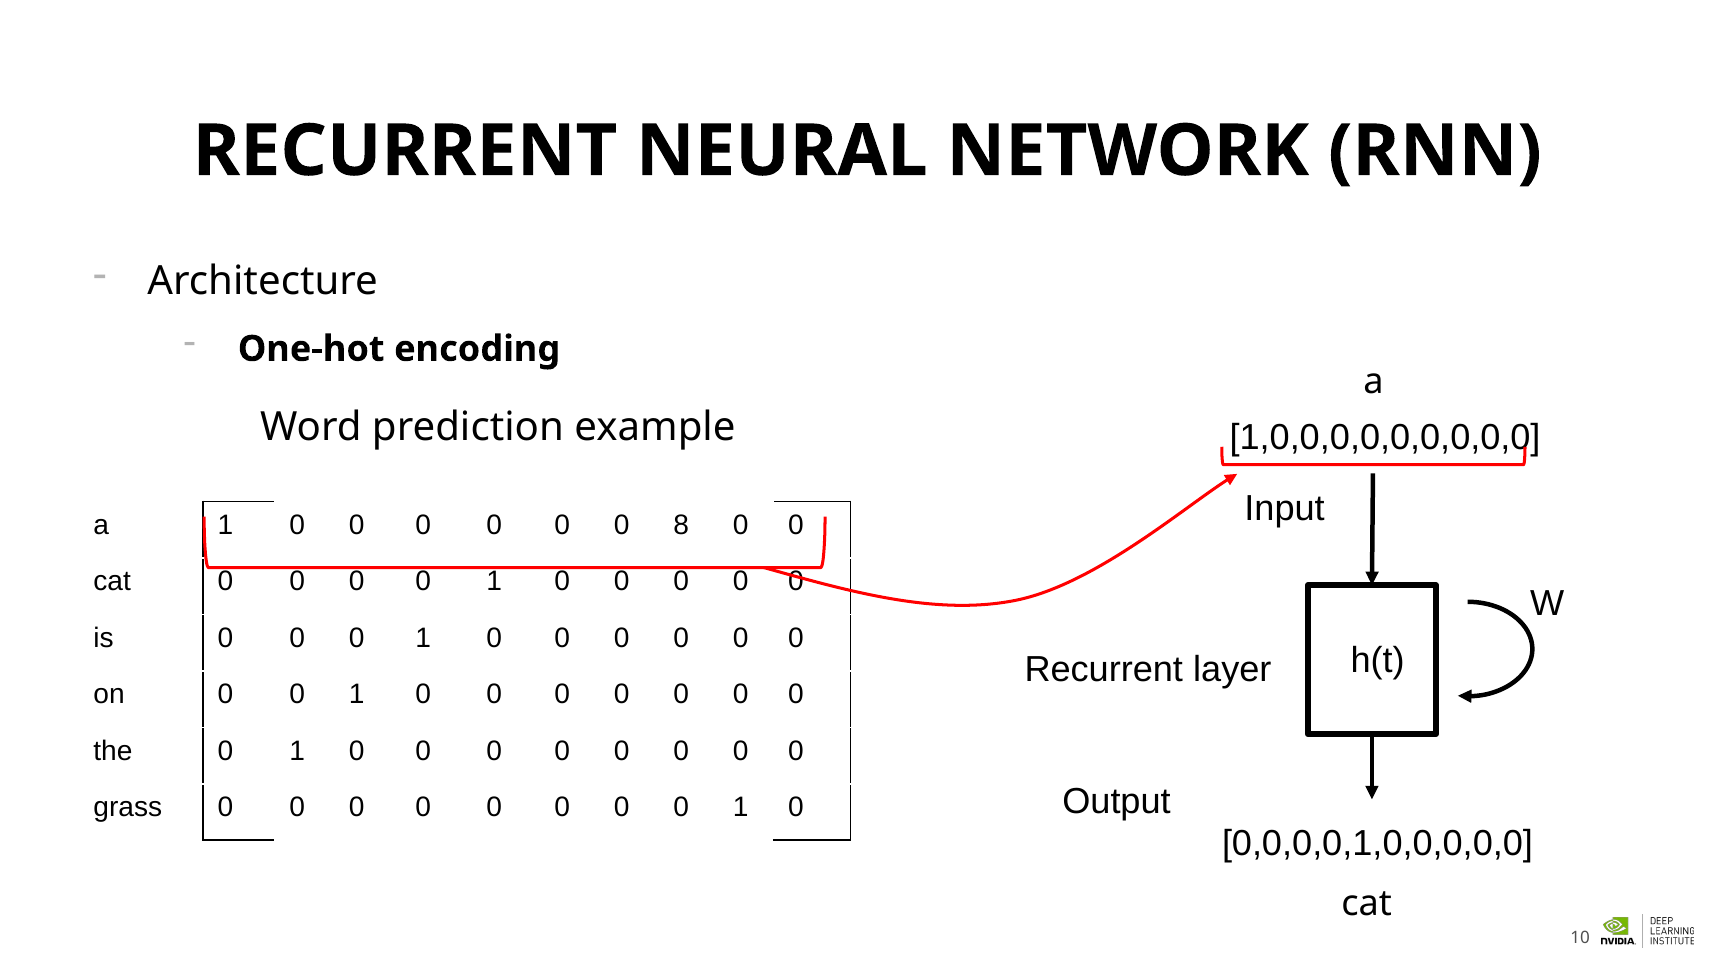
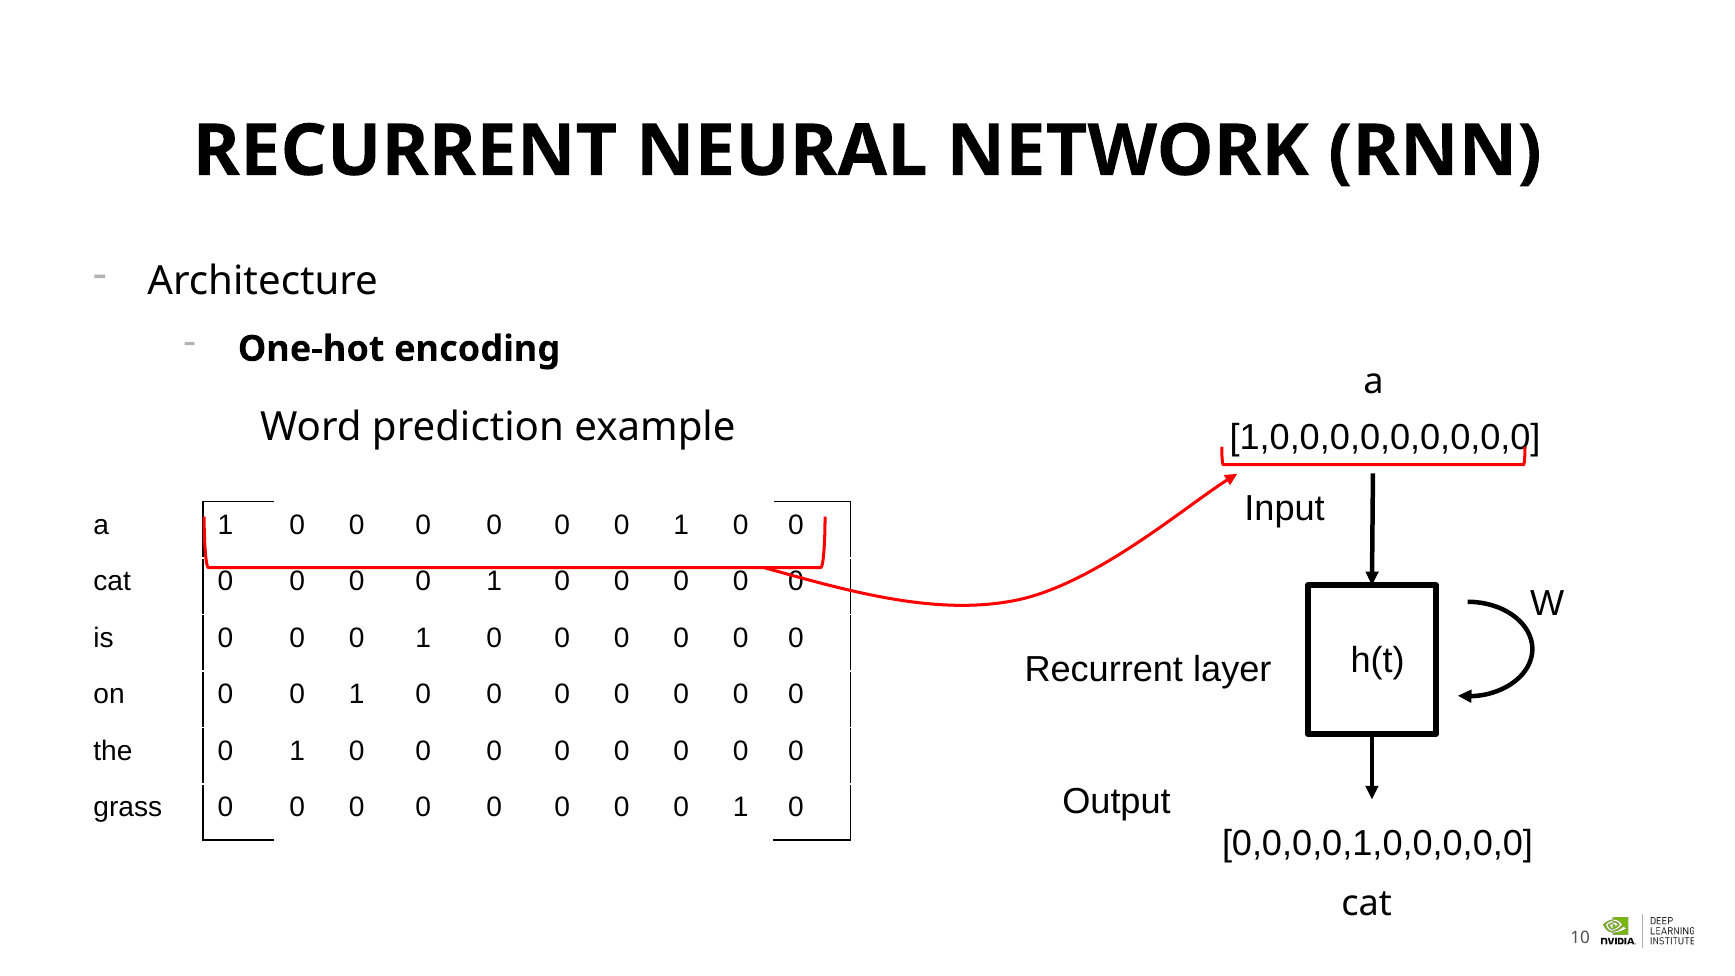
8: 8 -> 1 (681, 525)
